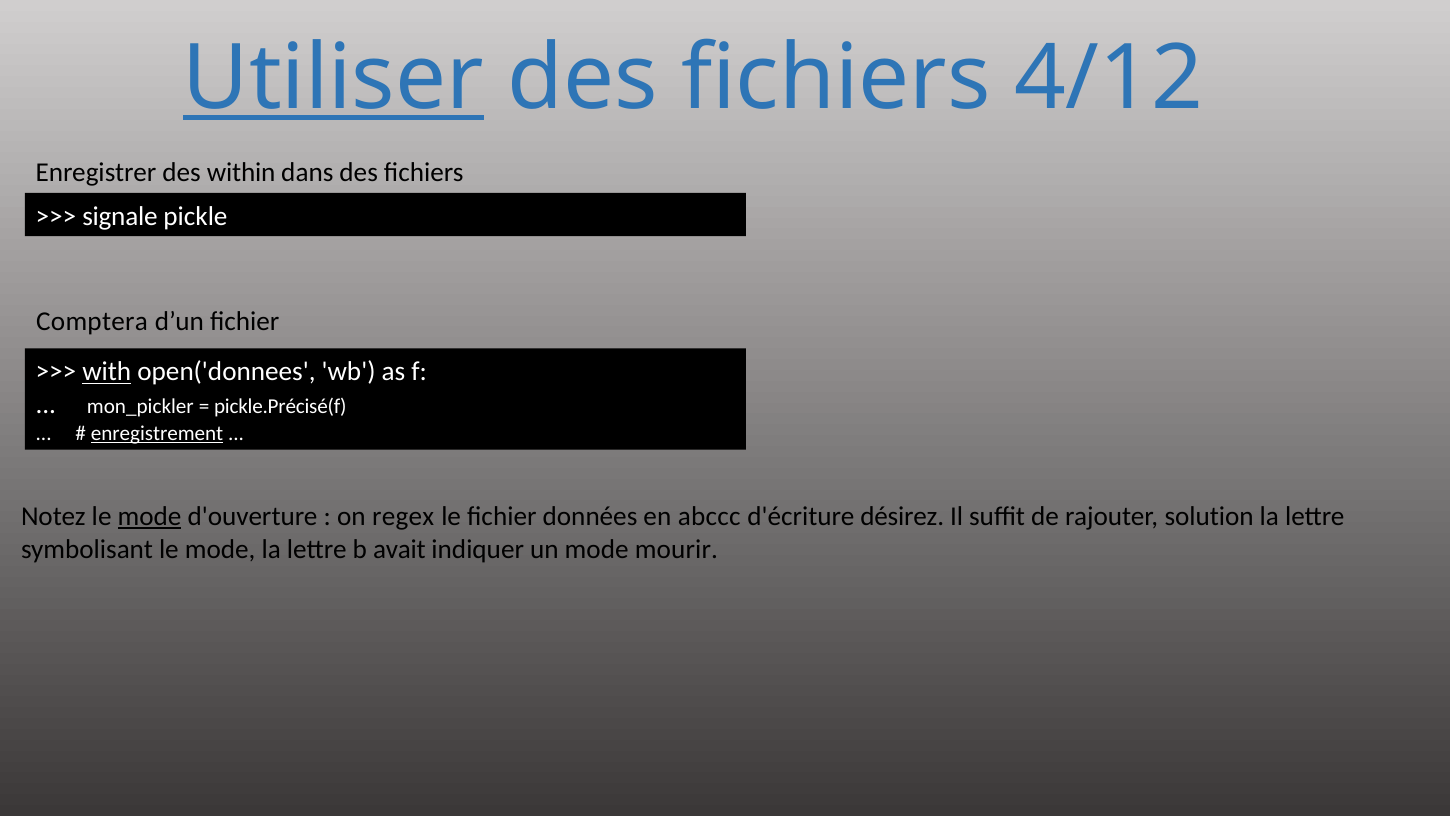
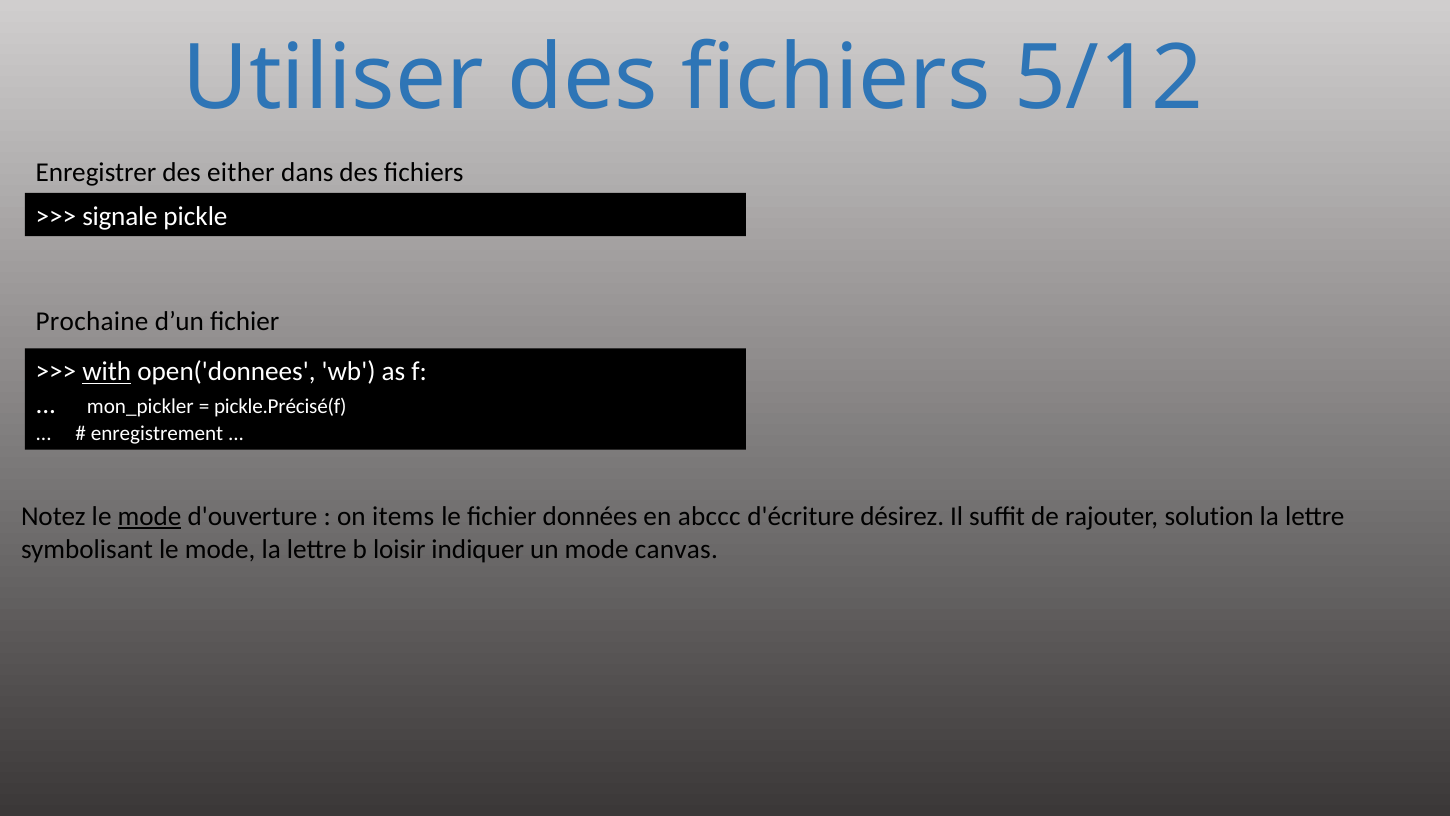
Utiliser underline: present -> none (333, 78)
4/12: 4/12 -> 5/12 (1109, 78)
within: within -> either (241, 172)
Comptera: Comptera -> Prochaine (92, 321)
enregistrement underline: present -> none (157, 433)
regex: regex -> items (403, 516)
avait: avait -> loisir (399, 549)
mourir: mourir -> canvas (676, 549)
